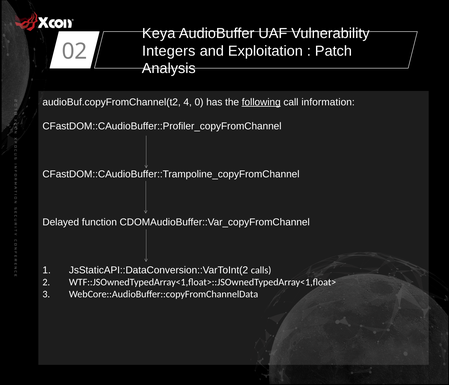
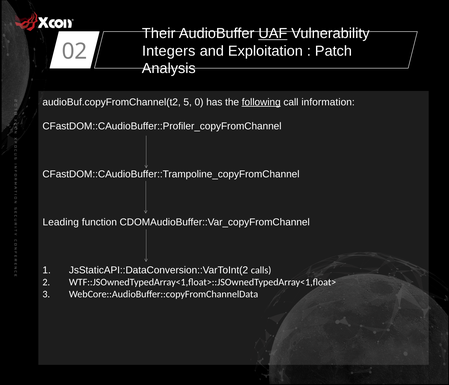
Keya: Keya -> Their (159, 33)
UAF underline: none -> present (273, 33)
4: 4 -> 5 (188, 102)
Delayed: Delayed -> Leading (61, 222)
